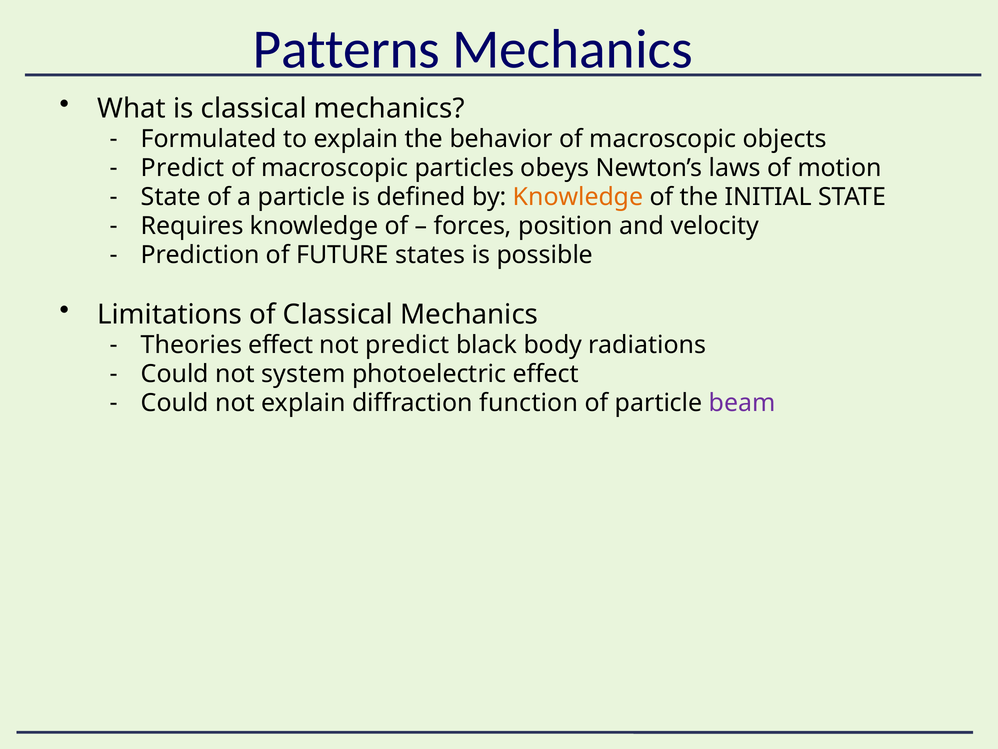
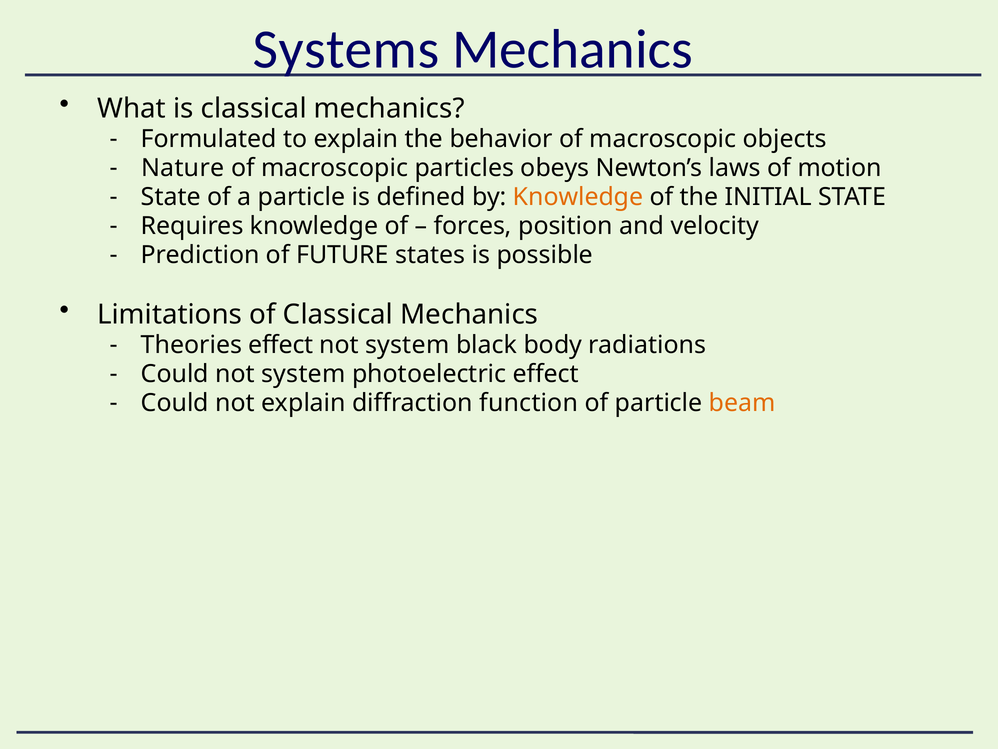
Patterns: Patterns -> Systems (346, 50)
Predict: Predict -> Nature (183, 168)
predict: predict -> system (407, 345)
beam colour: purple -> orange (742, 403)
